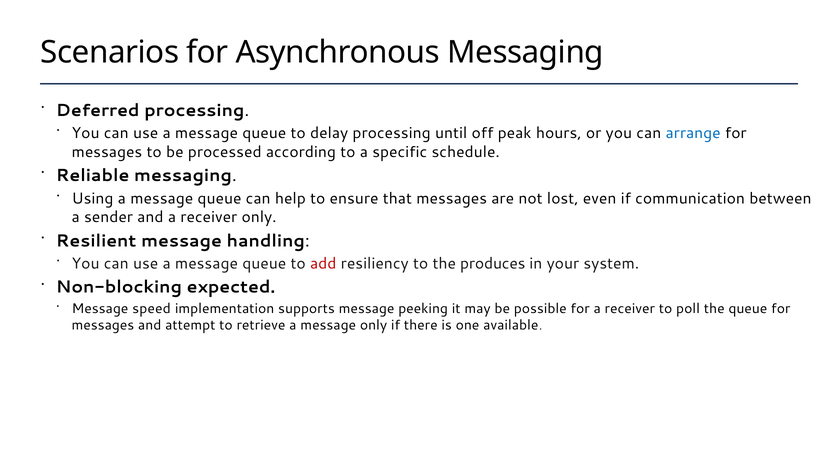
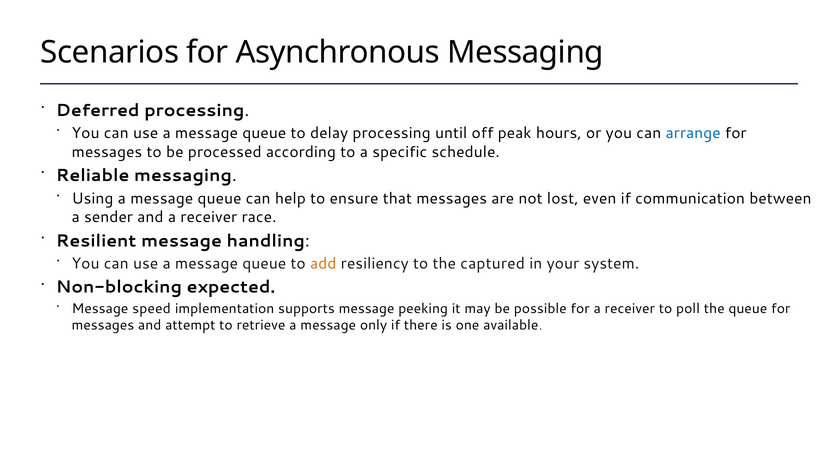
receiver only: only -> race (259, 217)
add colour: red -> orange (323, 264)
produces: produces -> captured (493, 264)
